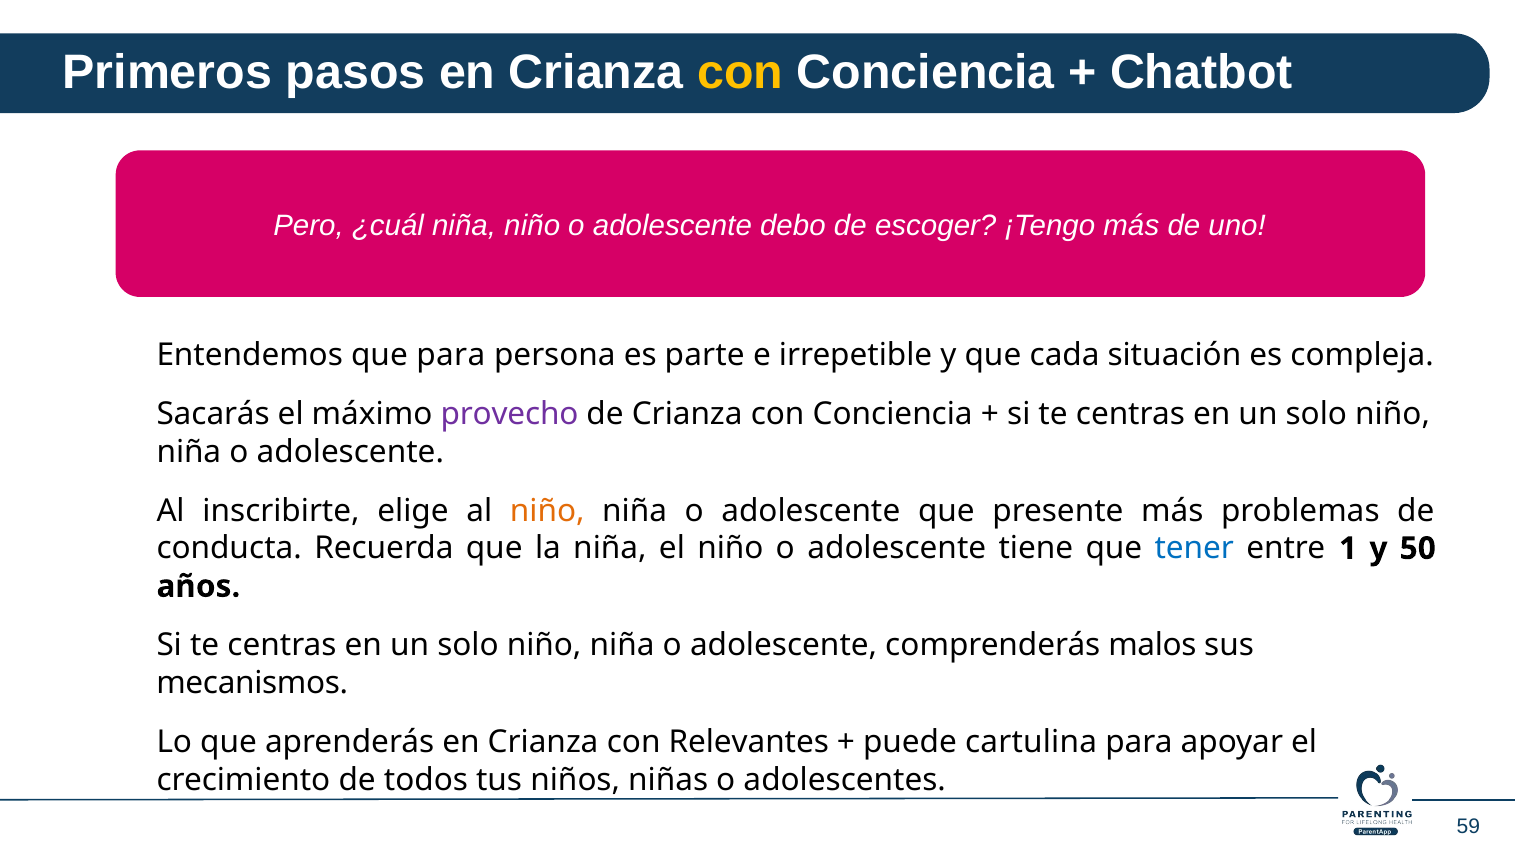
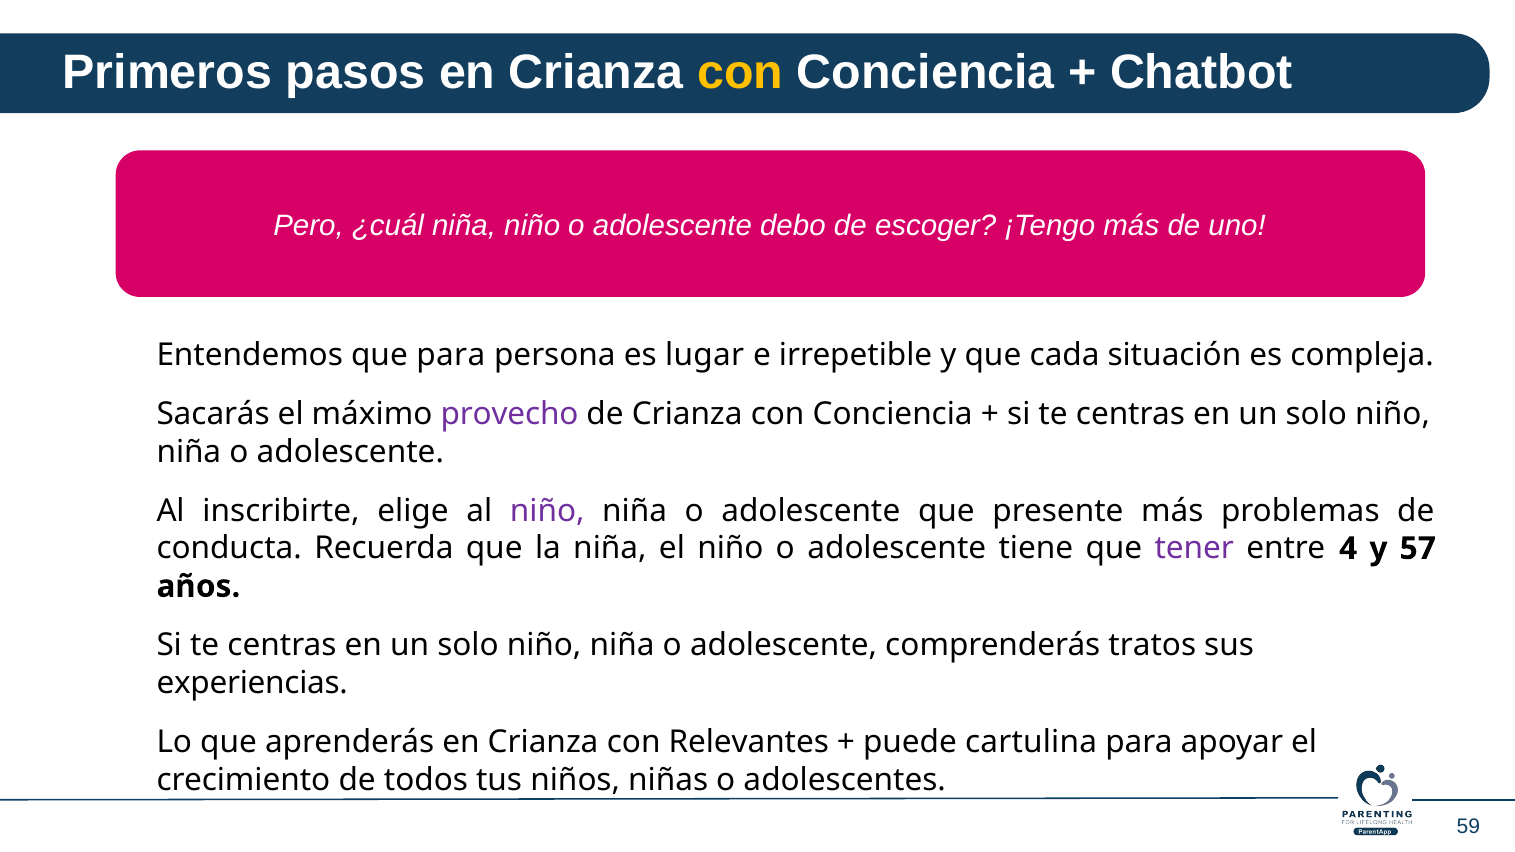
parte: parte -> lugar (705, 355)
niño colour: orange -> purple (547, 511)
tener colour: blue -> purple (1194, 549)
1: 1 -> 4 (1348, 549)
50: 50 -> 57 (1418, 549)
malos: malos -> tratos (1152, 645)
mecanismos: mecanismos -> experiencias (252, 683)
